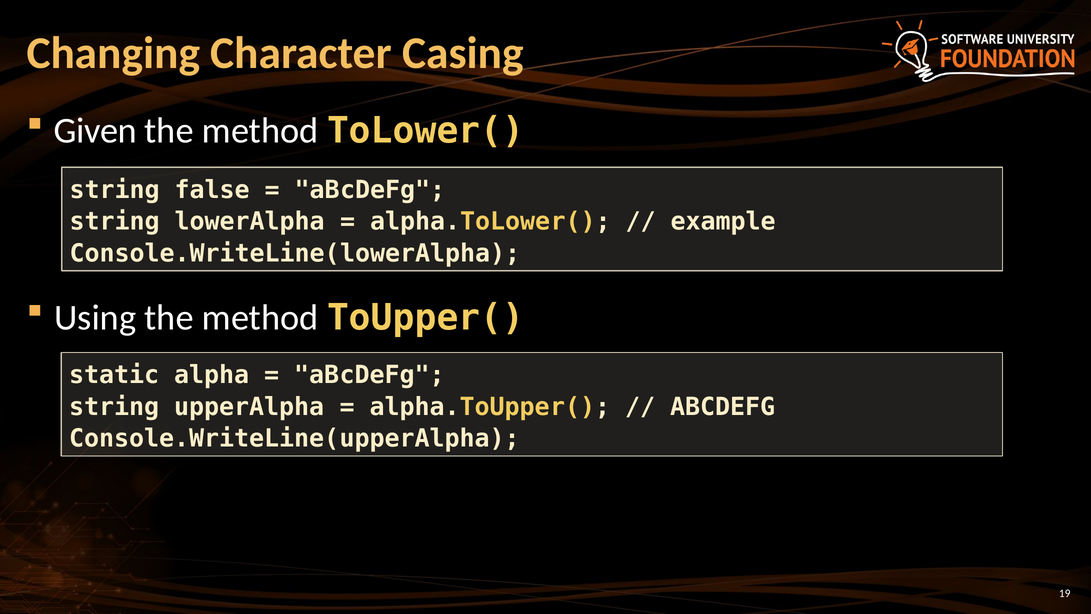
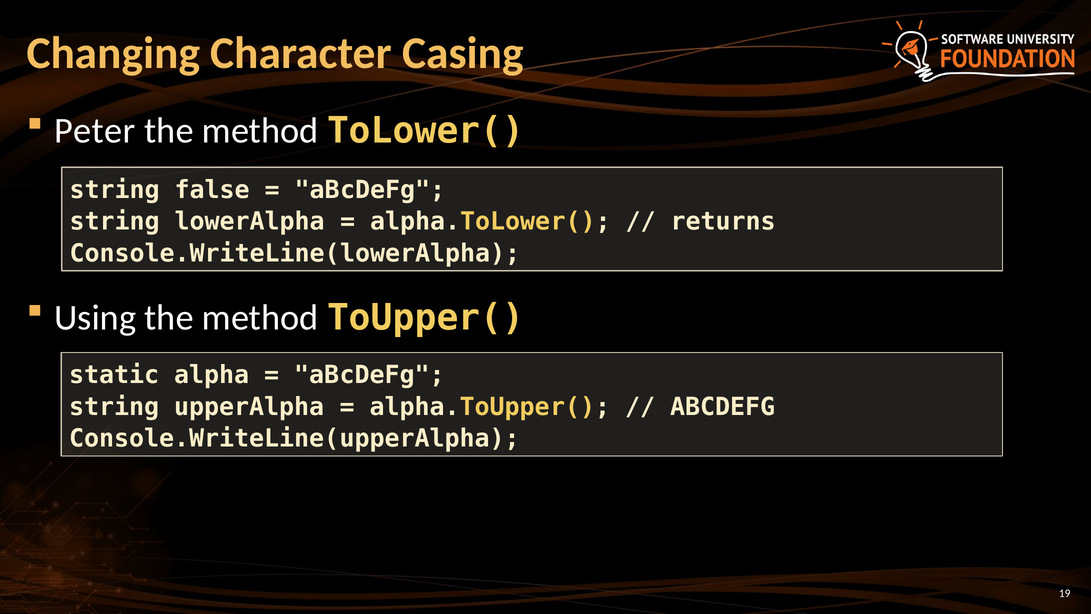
Given: Given -> Peter (95, 131)
example: example -> returns (723, 222)
